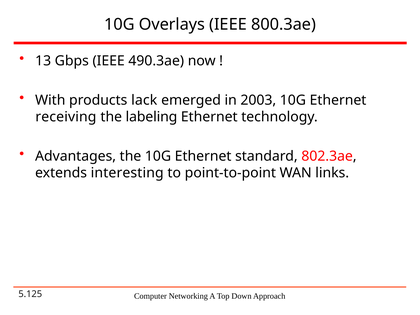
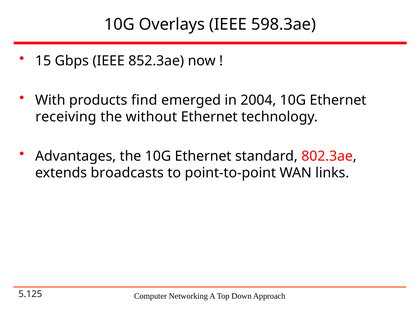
800.3ae: 800.3ae -> 598.3ae (284, 24)
13: 13 -> 15 (43, 61)
490.3ae: 490.3ae -> 852.3ae (156, 61)
lack: lack -> find (144, 100)
2003: 2003 -> 2004 (258, 100)
labeling: labeling -> without (151, 117)
interesting: interesting -> broadcasts (127, 173)
